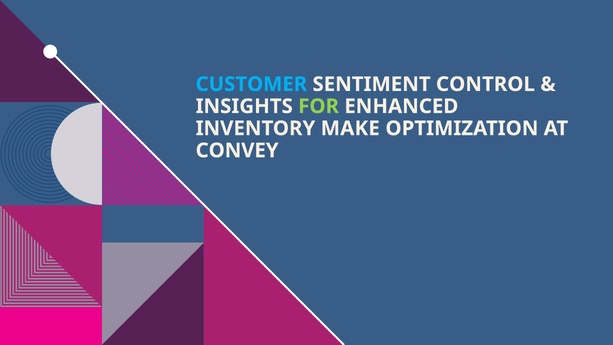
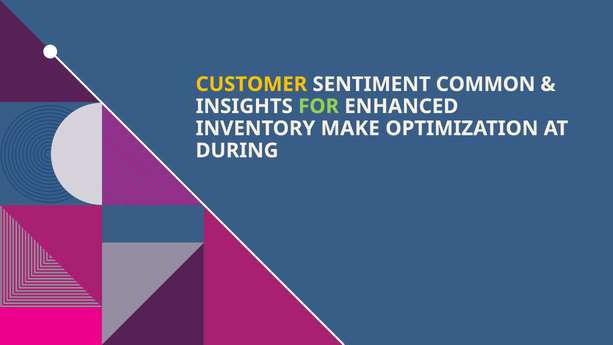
CUSTOMER colour: light blue -> yellow (251, 84)
CONTROL: CONTROL -> COMMON (486, 84)
CONVEY: CONVEY -> DURING (237, 150)
